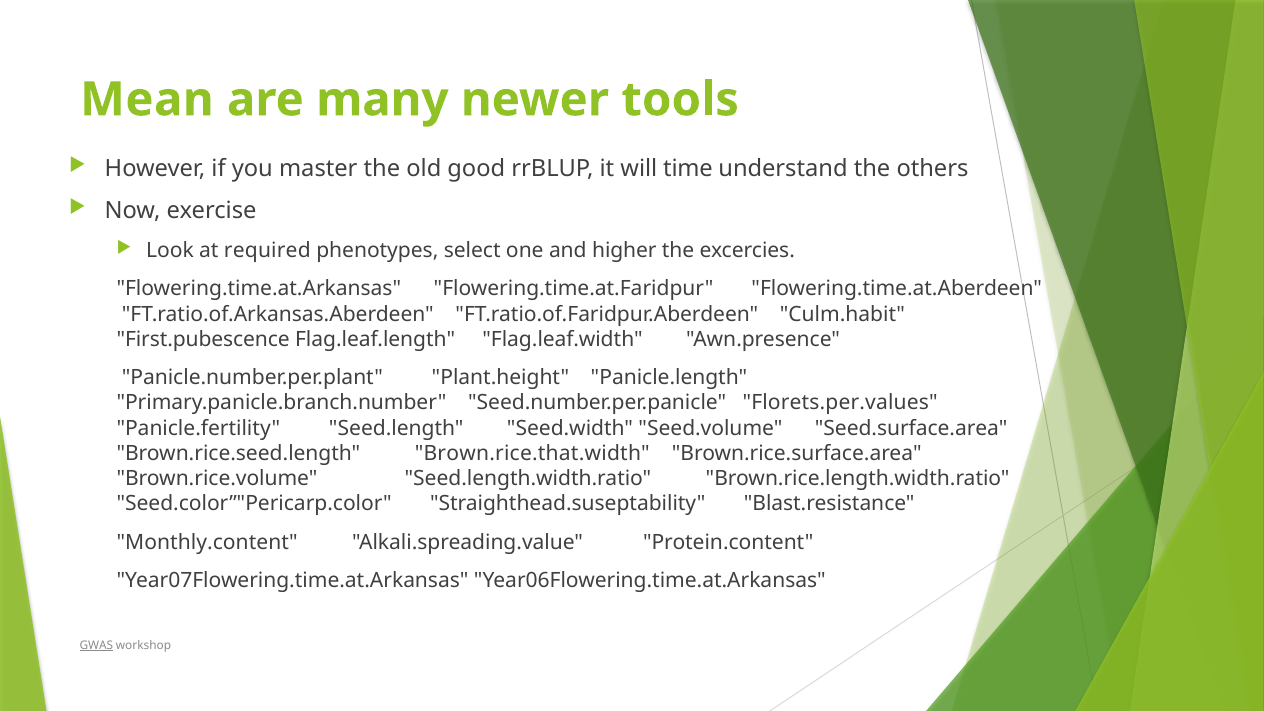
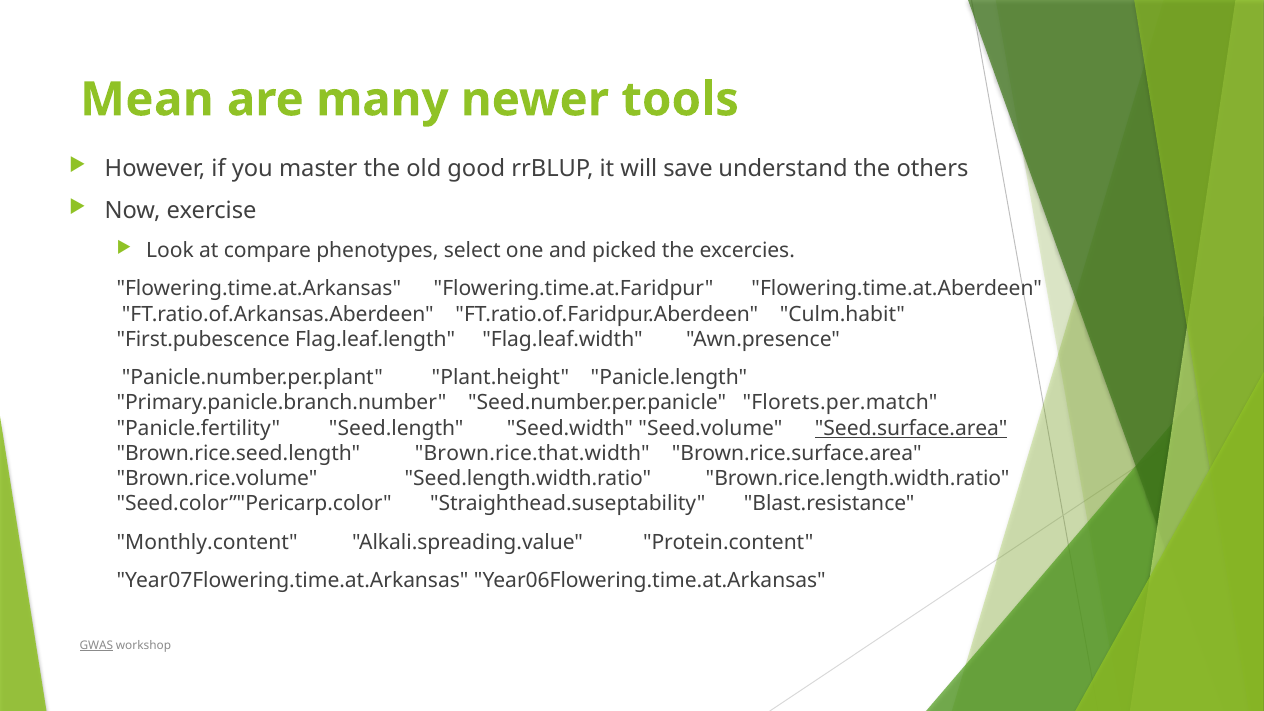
time: time -> save (688, 169)
required: required -> compare (267, 251)
higher: higher -> picked (624, 251)
Florets.per.values: Florets.per.values -> Florets.per.match (840, 403)
Seed.surface.area underline: none -> present (911, 428)
